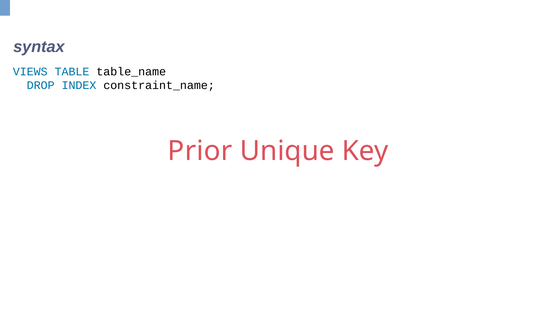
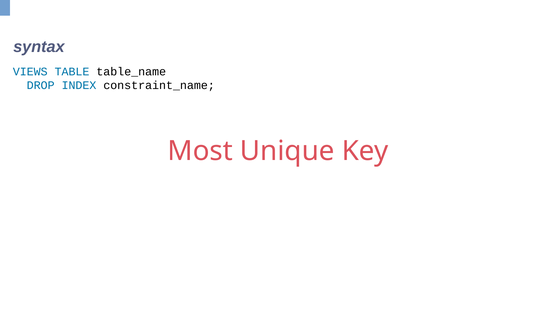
Prior: Prior -> Most (200, 151)
